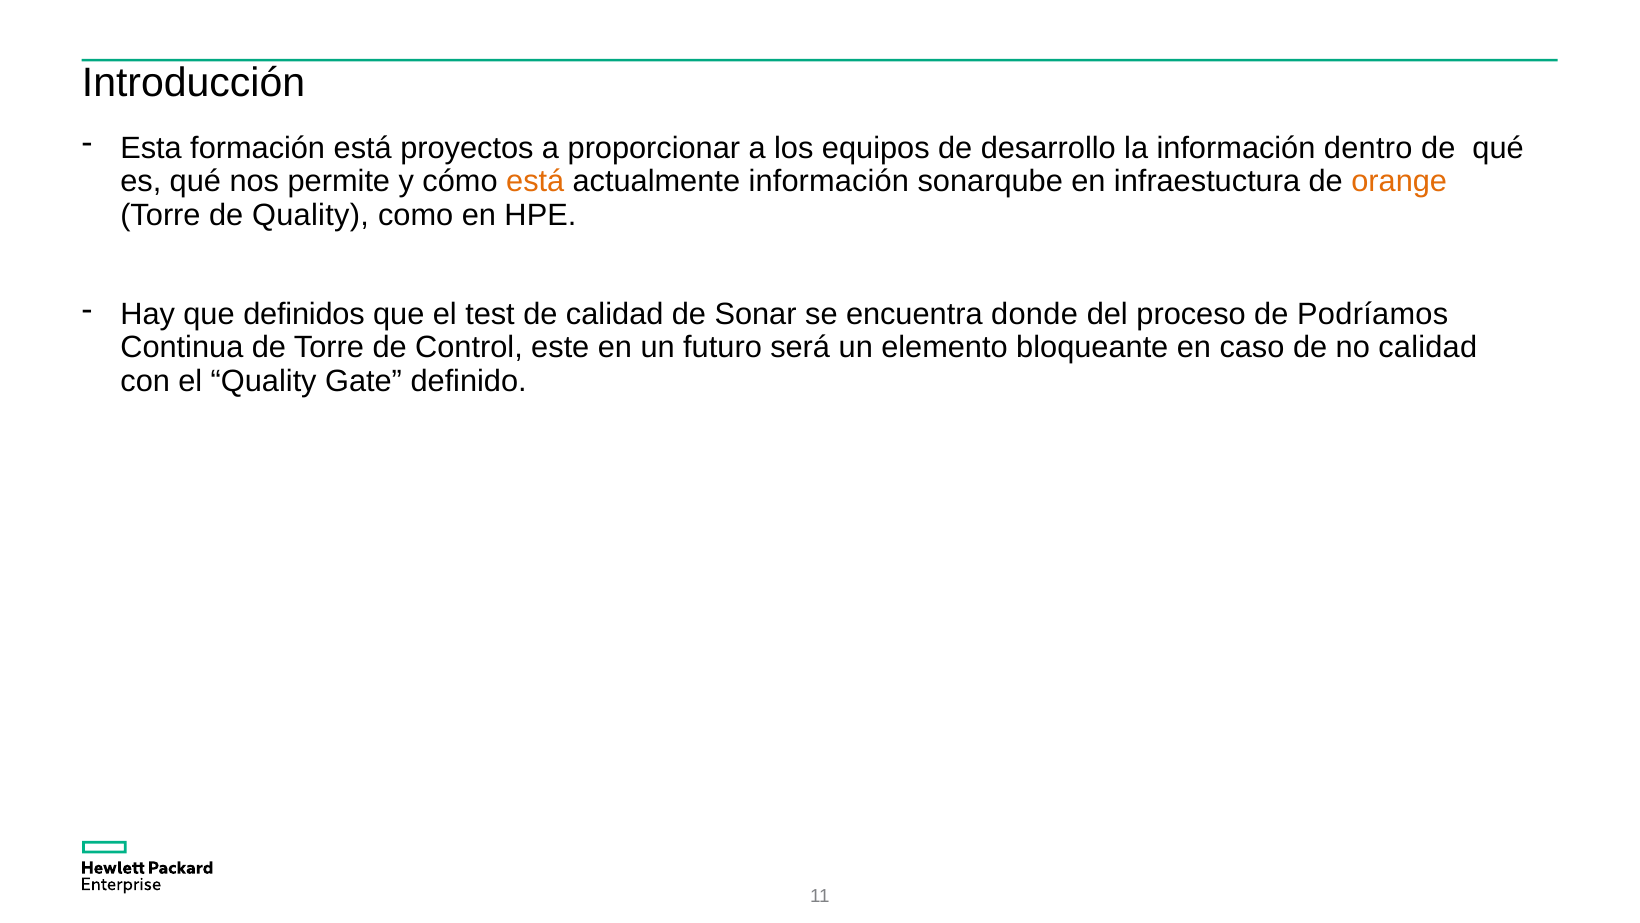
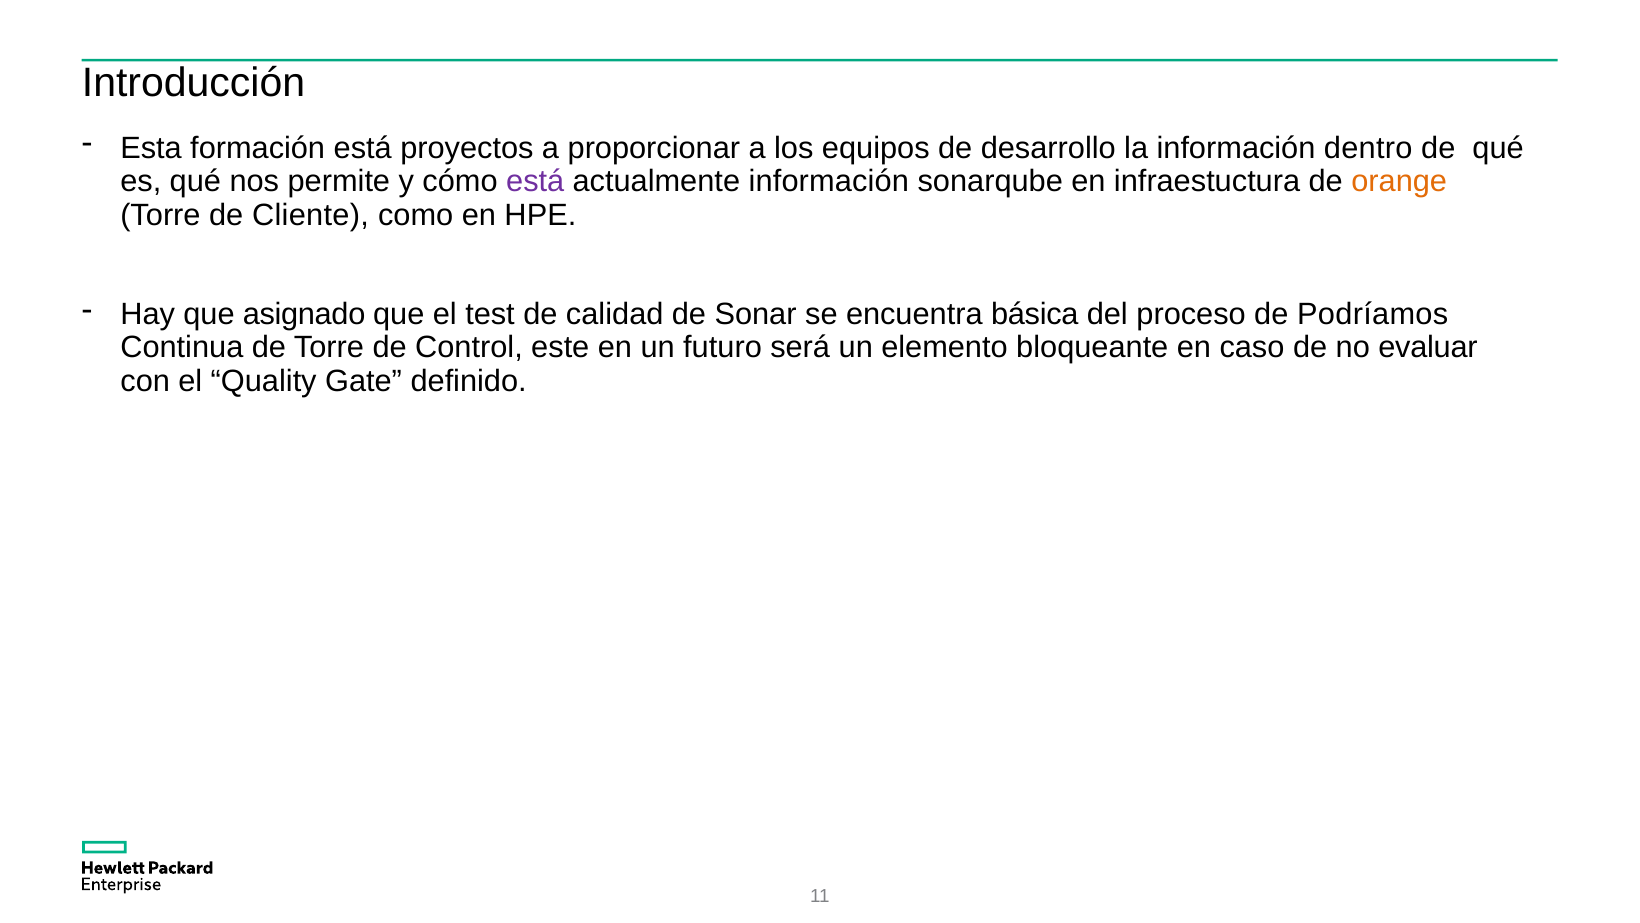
está colour: orange -> purple (535, 182)
de Quality: Quality -> Cliente (310, 215)
definidos: definidos -> asignado (304, 314)
donde: donde -> básica (1035, 314)
no calidad: calidad -> evaluar (1428, 348)
